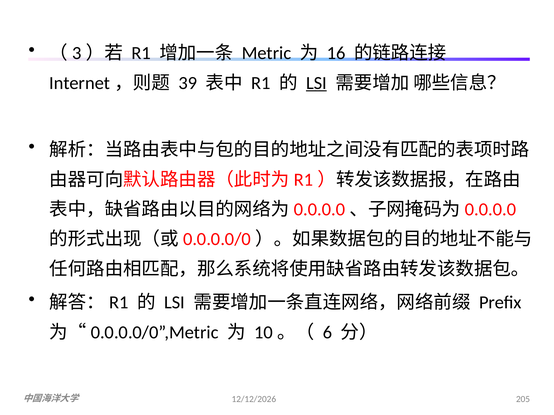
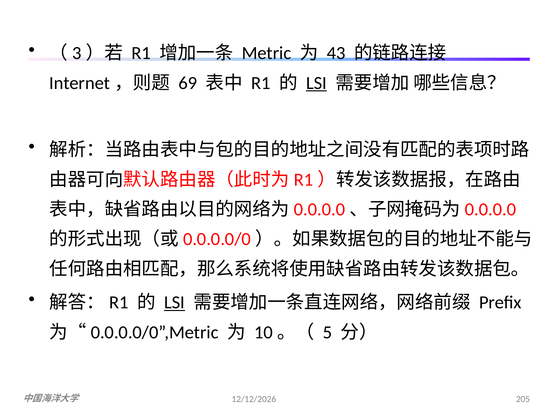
16: 16 -> 43 (336, 53)
39: 39 -> 69 (188, 83)
LSI underline: none -> present (174, 303)
6: 6 -> 5 (327, 333)
